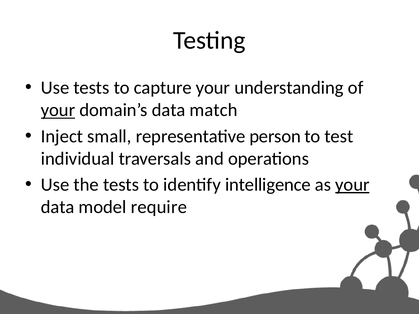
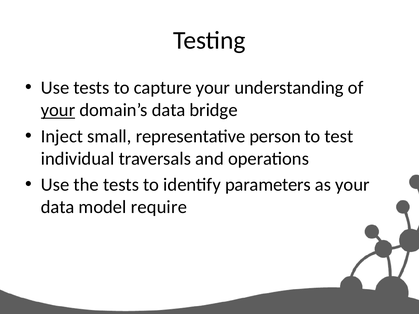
match: match -> bridge (214, 110)
intelligence: intelligence -> parameters (268, 185)
your underline: present -> none (352, 185)
